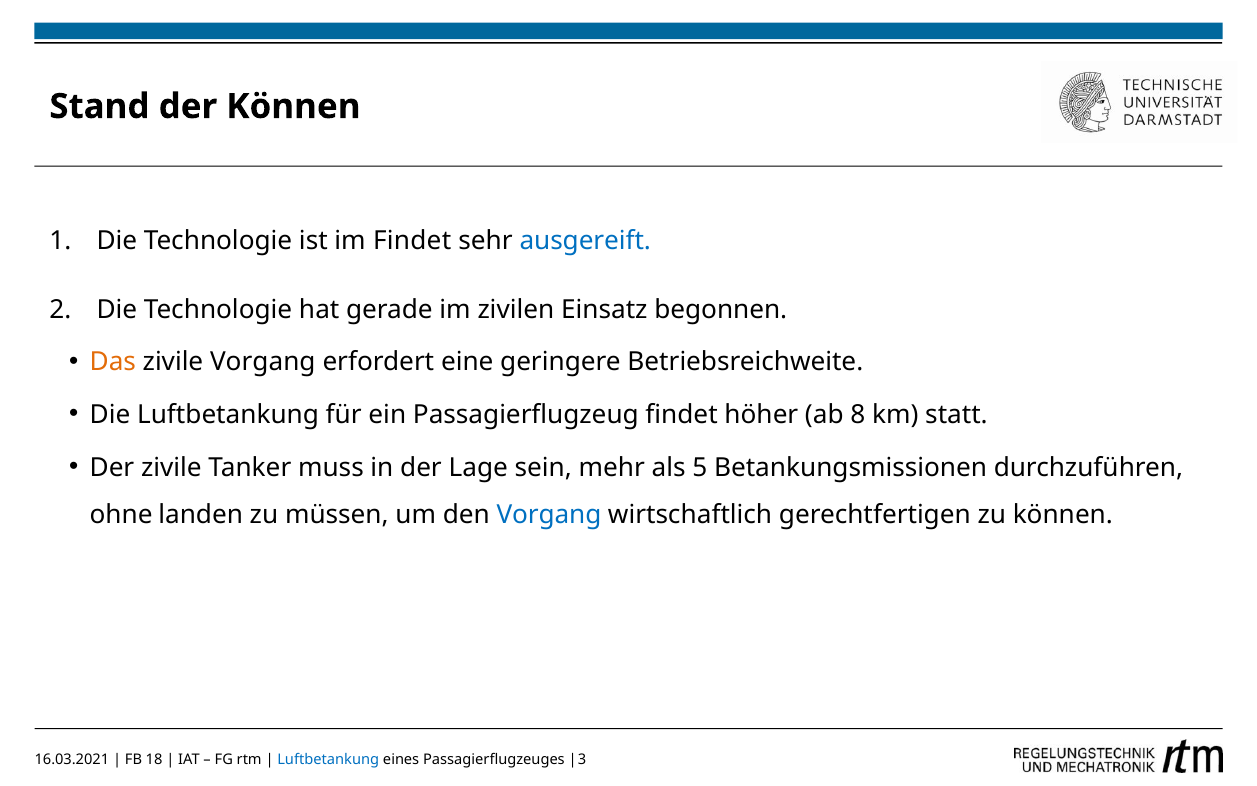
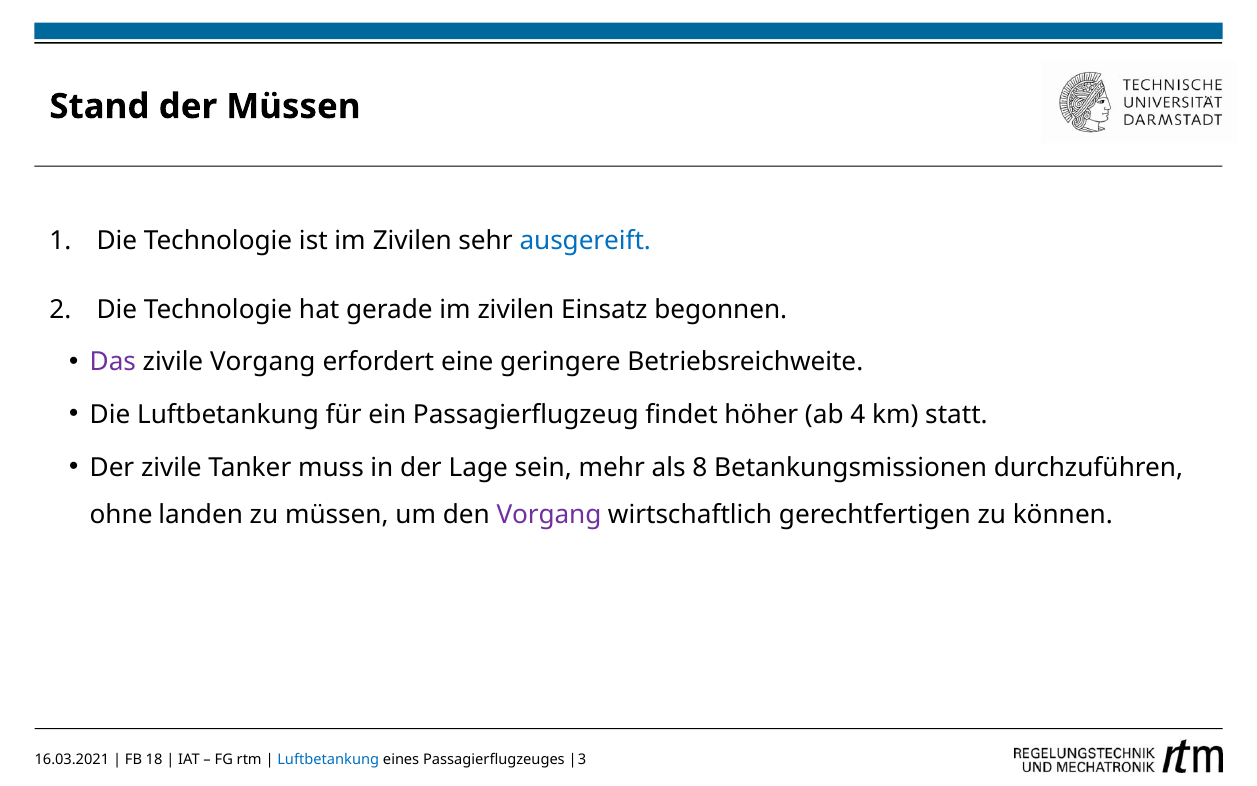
der Können: Können -> Müssen (293, 106)
ist im Findet: Findet -> Zivilen (412, 241)
Das colour: orange -> purple (113, 362)
8: 8 -> 4 (858, 415)
5: 5 -> 8 (700, 467)
Vorgang colour: blue -> purple (549, 514)
